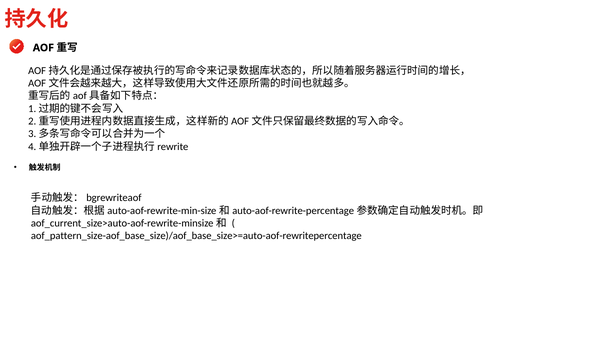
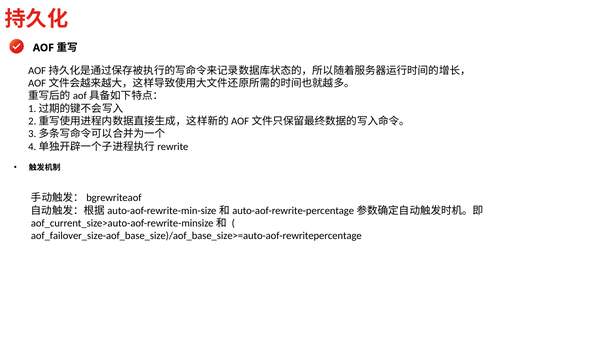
aof_pattern_size-aof_base_size)/aof_base_size>=auto-aof-rewritepercentage: aof_pattern_size-aof_base_size)/aof_base_size>=auto-aof-rewritepercentage -> aof_failover_size-aof_base_size)/aof_base_size>=auto-aof-rewritepercentage (196, 236)
